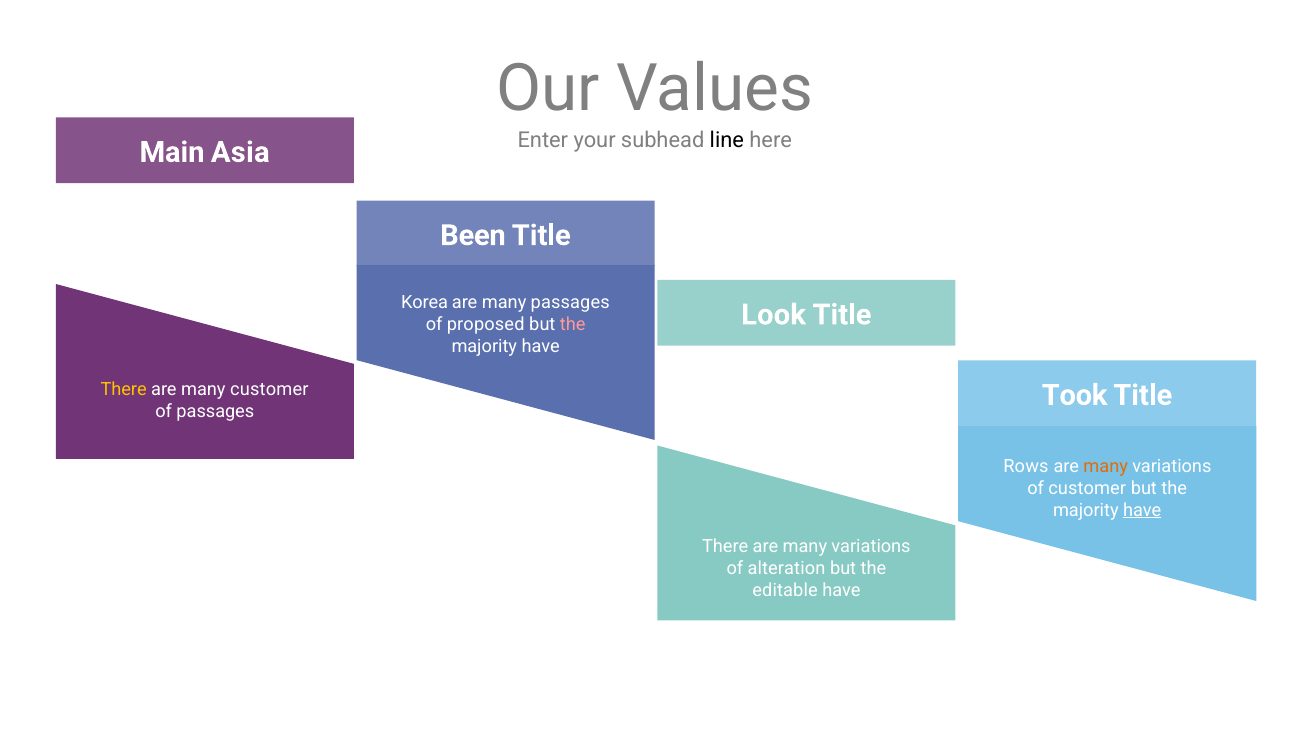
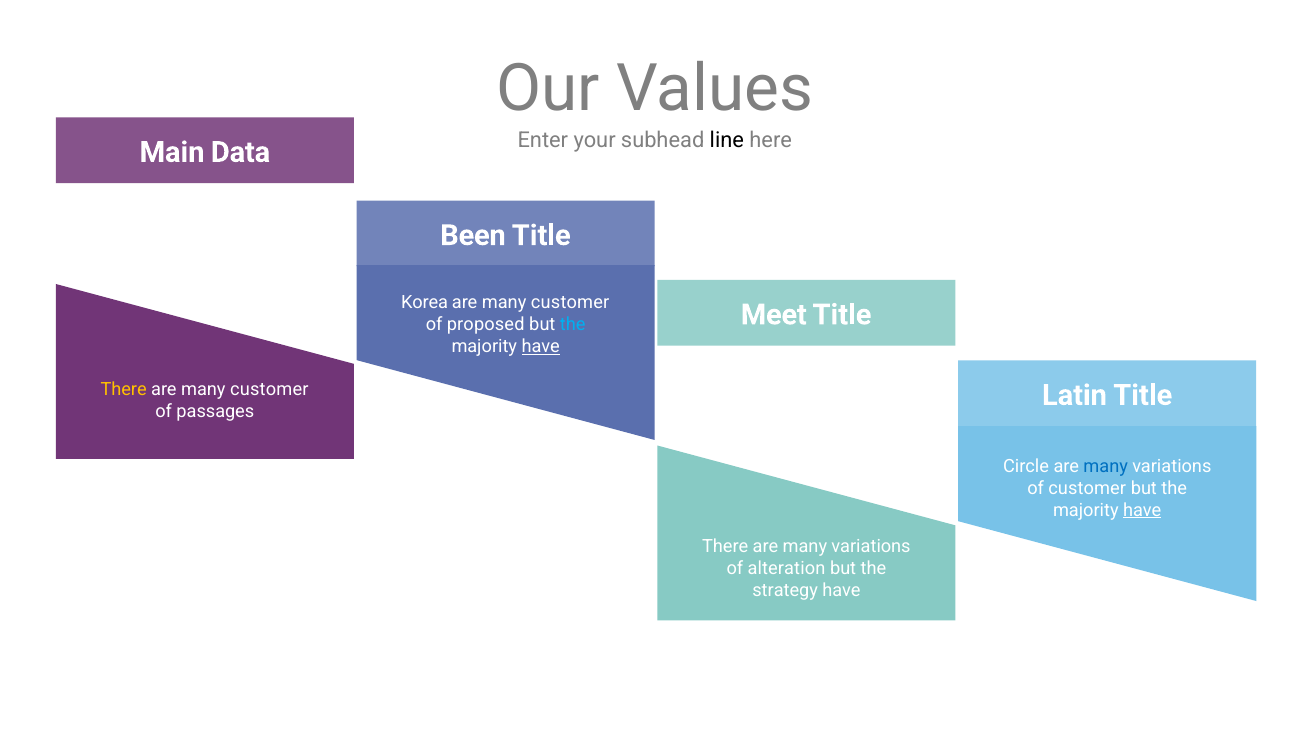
Asia: Asia -> Data (241, 152)
passages: passages -> customer (570, 303)
Look: Look -> Meet (774, 315)
the colour: pink -> light blue (573, 325)
have underline: none -> present (541, 346)
Took: Took -> Latin (1074, 395)
Rows: Rows -> Circle (1026, 466)
many colour: orange -> blue (1106, 466)
editable: editable -> strategy (785, 590)
